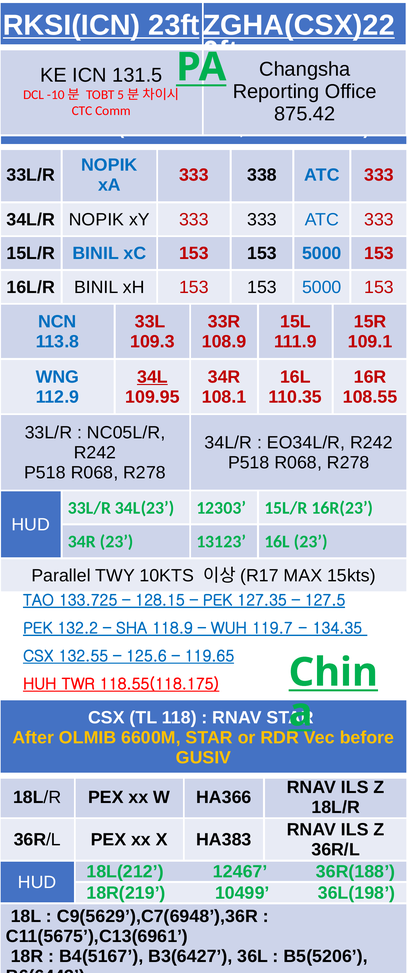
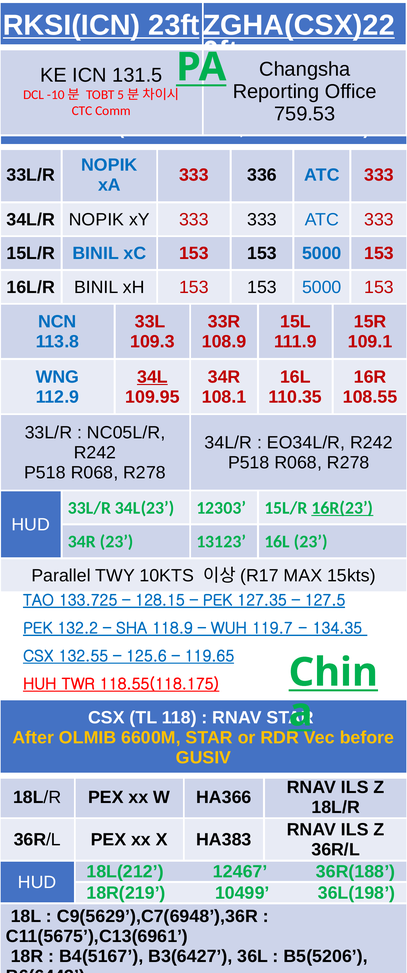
875.42: 875.42 -> 759.53 (305, 114)
338: 338 -> 336 (262, 175)
16R(23 underline: none -> present (342, 508)
